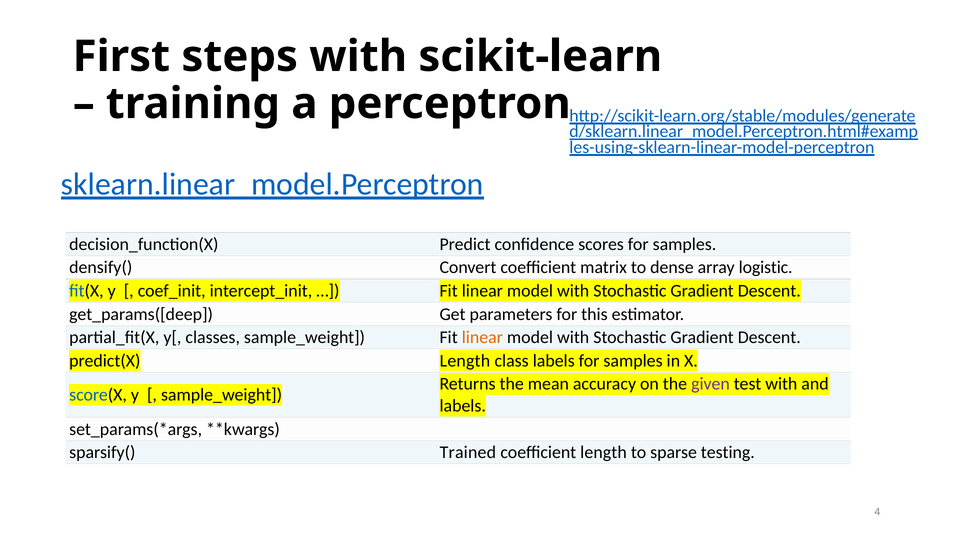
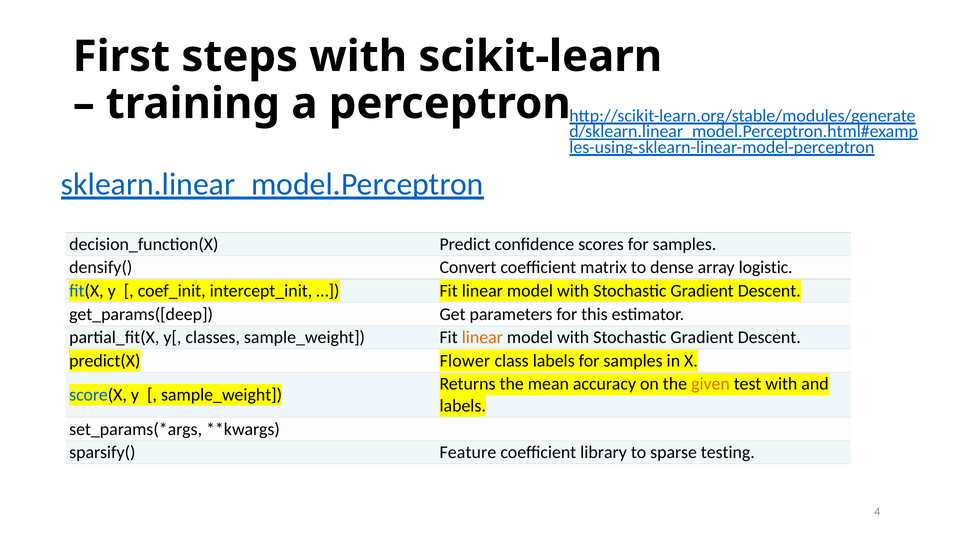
predict(X Length: Length -> Flower (465, 361)
given colour: purple -> orange (711, 384)
Trained: Trained -> Feature (468, 453)
coefficient length: length -> library (604, 453)
